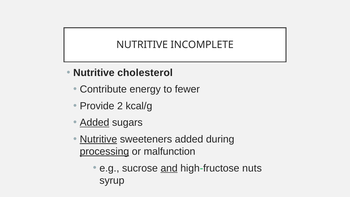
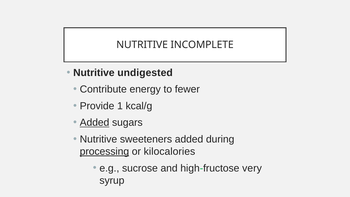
cholesterol: cholesterol -> undigested (145, 73)
2: 2 -> 1 (120, 106)
Nutritive underline: present -> none (98, 139)
malfunction: malfunction -> kilocalories (169, 151)
and underline: present -> none (169, 168)
nuts: nuts -> very (252, 168)
